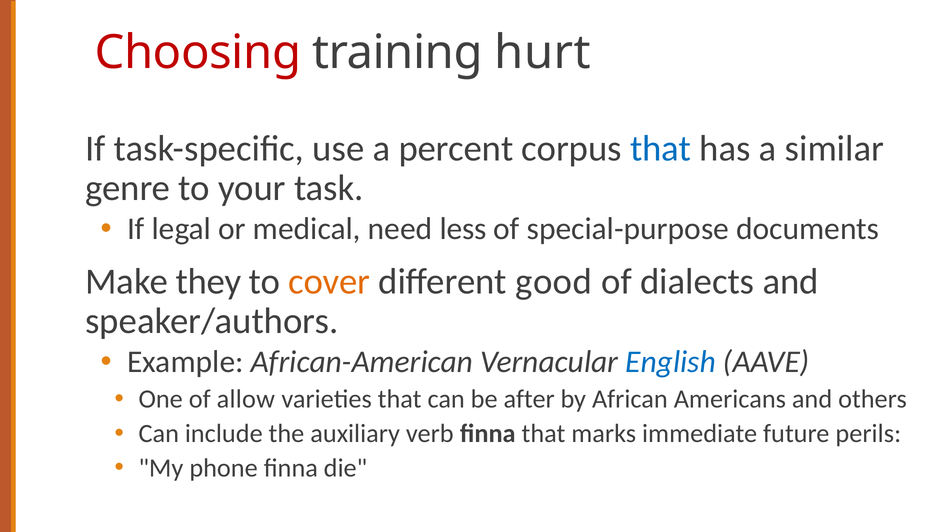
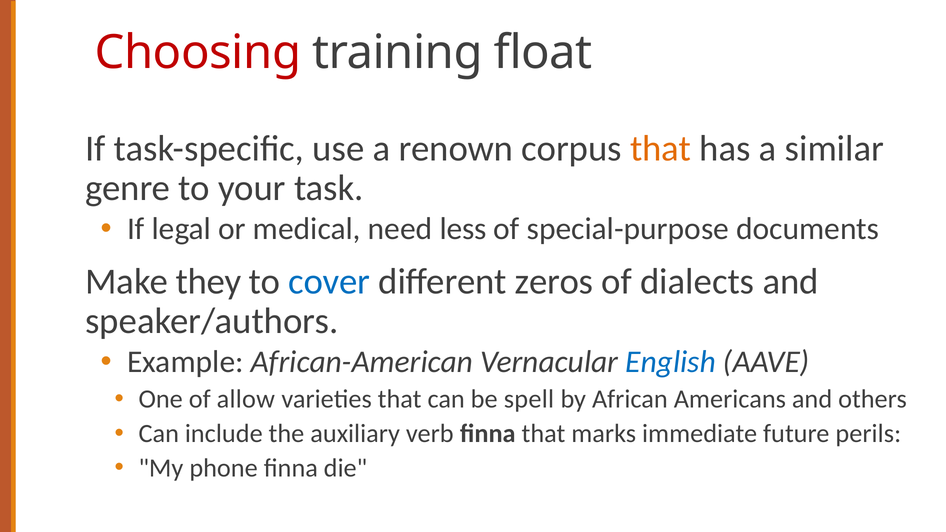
hurt: hurt -> float (543, 53)
percent: percent -> renown (456, 148)
that colour: blue -> orange (661, 148)
cover colour: orange -> blue (329, 282)
good: good -> zeros (554, 282)
after: after -> spell (529, 399)
